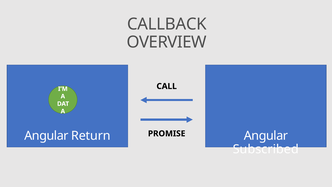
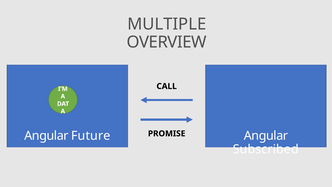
CALLBACK: CALLBACK -> MULTIPLE (167, 24)
Return: Return -> Future (91, 136)
